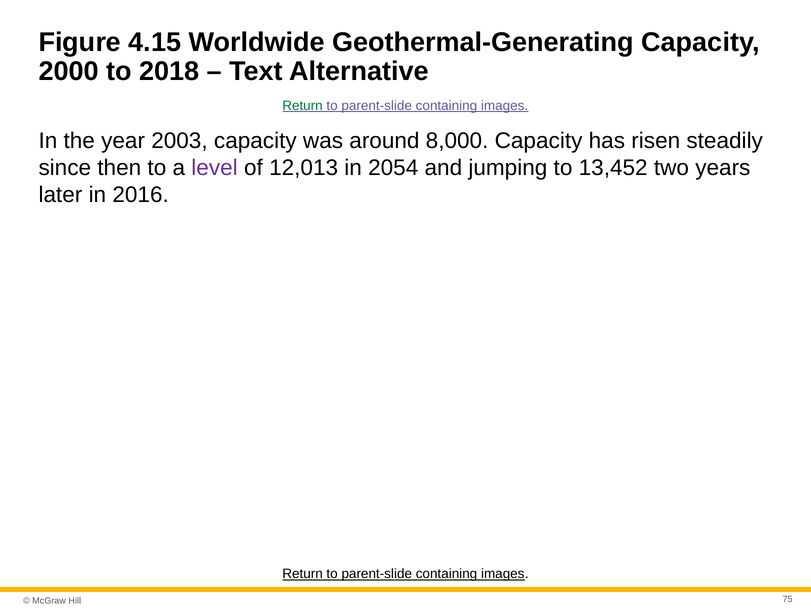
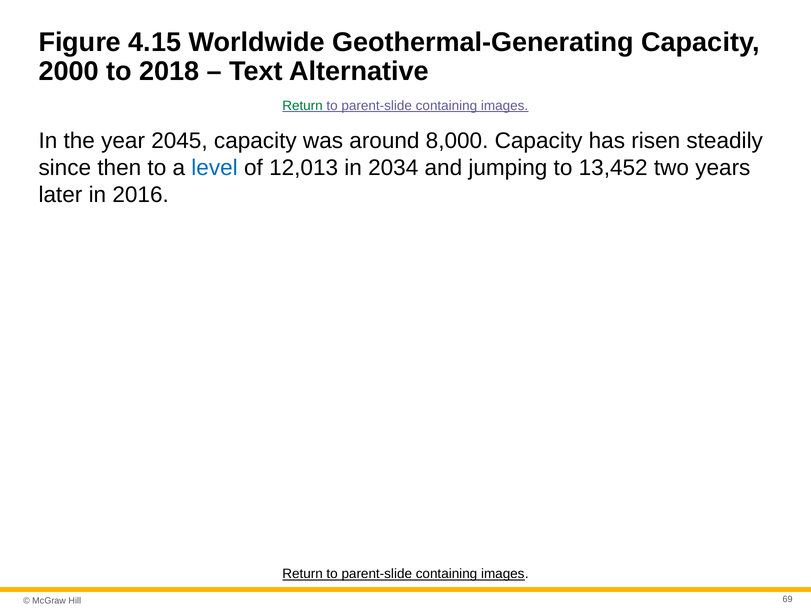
2003: 2003 -> 2045 (179, 141)
level colour: purple -> blue (215, 168)
2054: 2054 -> 2034 (393, 168)
75: 75 -> 69 (788, 600)
